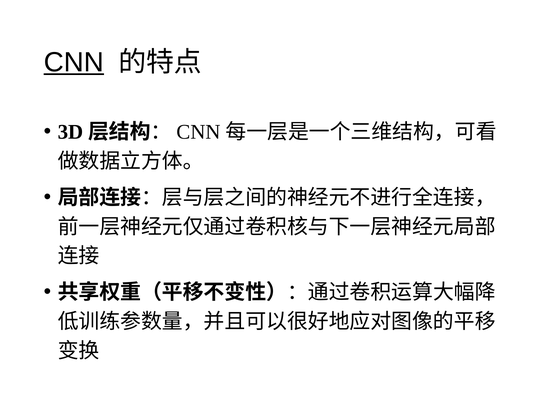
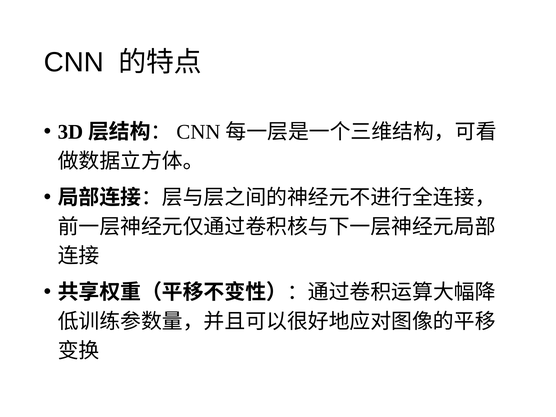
CNN underline: present -> none (74, 62)
